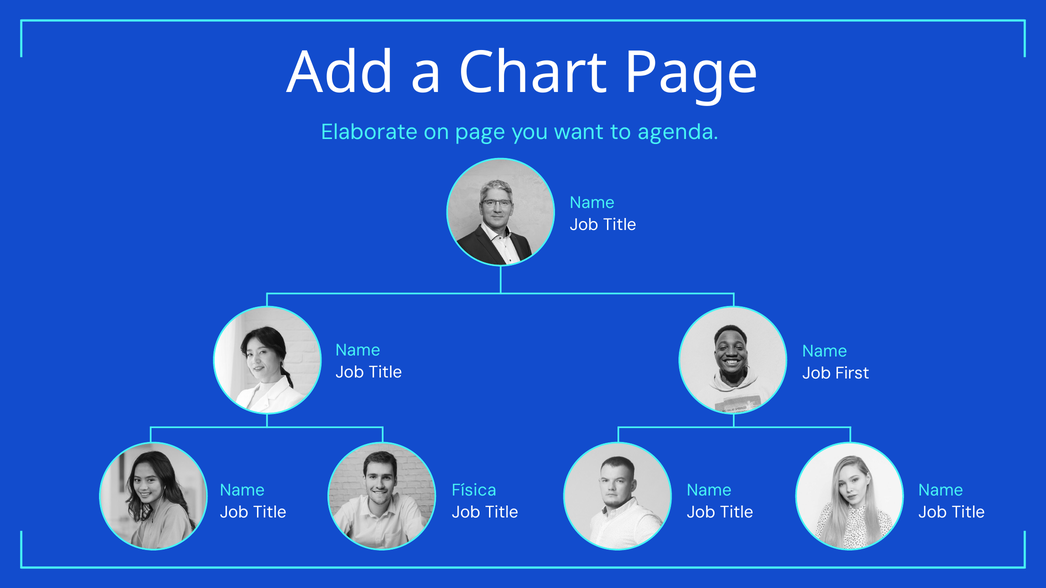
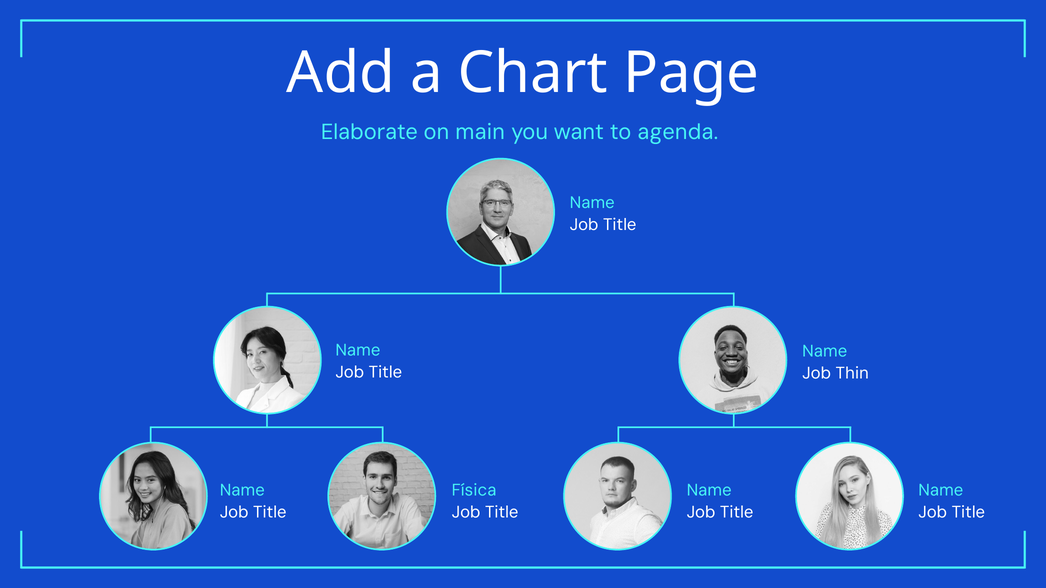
on page: page -> main (480, 132)
First: First -> Thin (852, 374)
